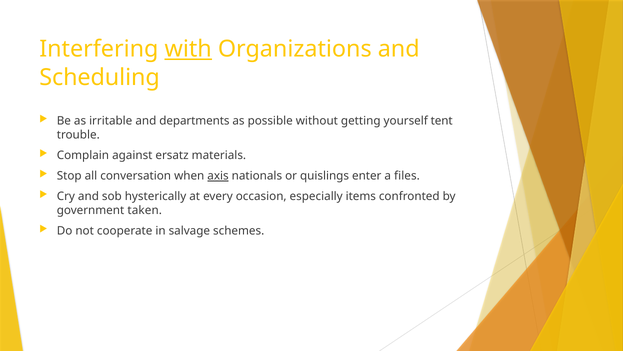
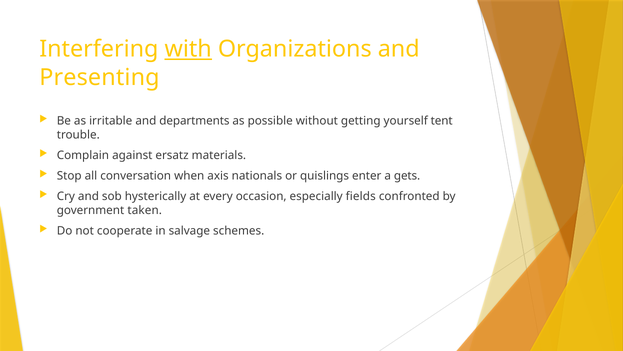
Scheduling: Scheduling -> Presenting (99, 77)
axis underline: present -> none (218, 176)
files: files -> gets (407, 176)
items: items -> fields (361, 196)
